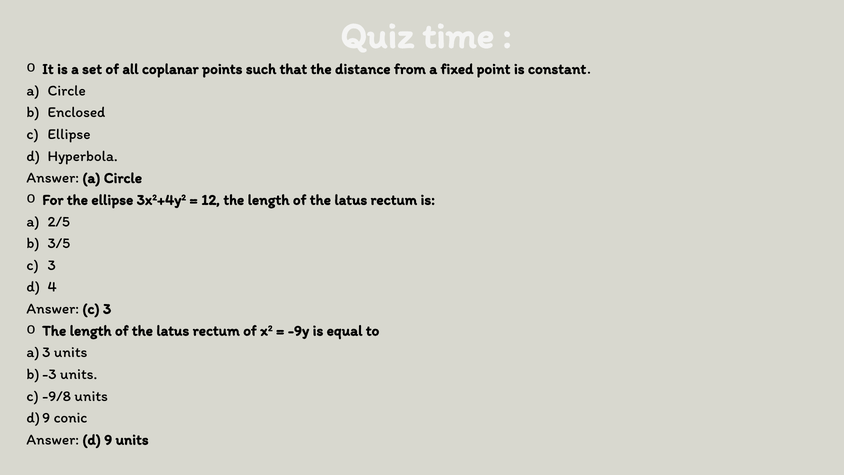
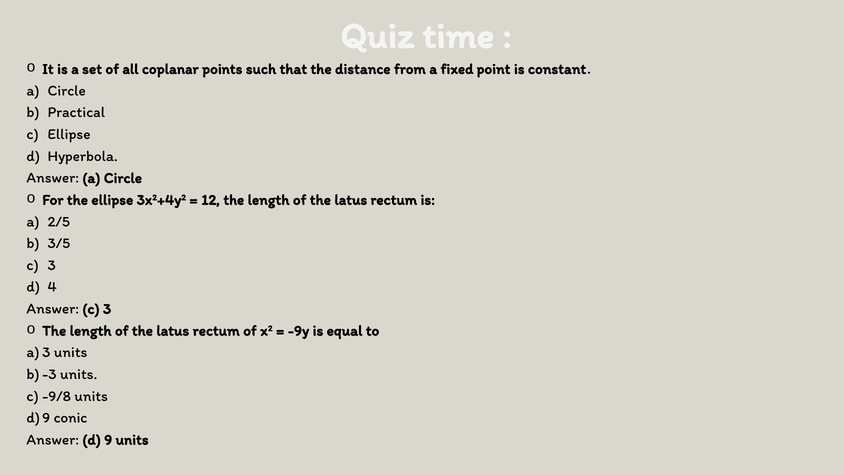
Enclosed: Enclosed -> Practical (76, 112)
